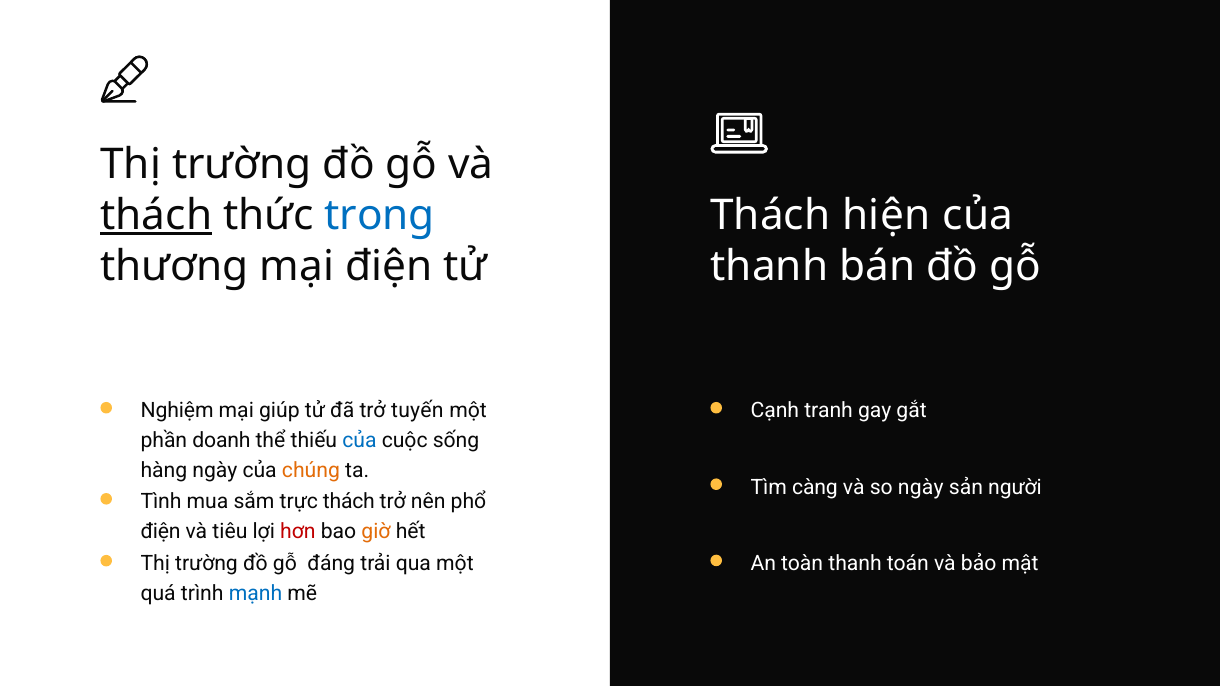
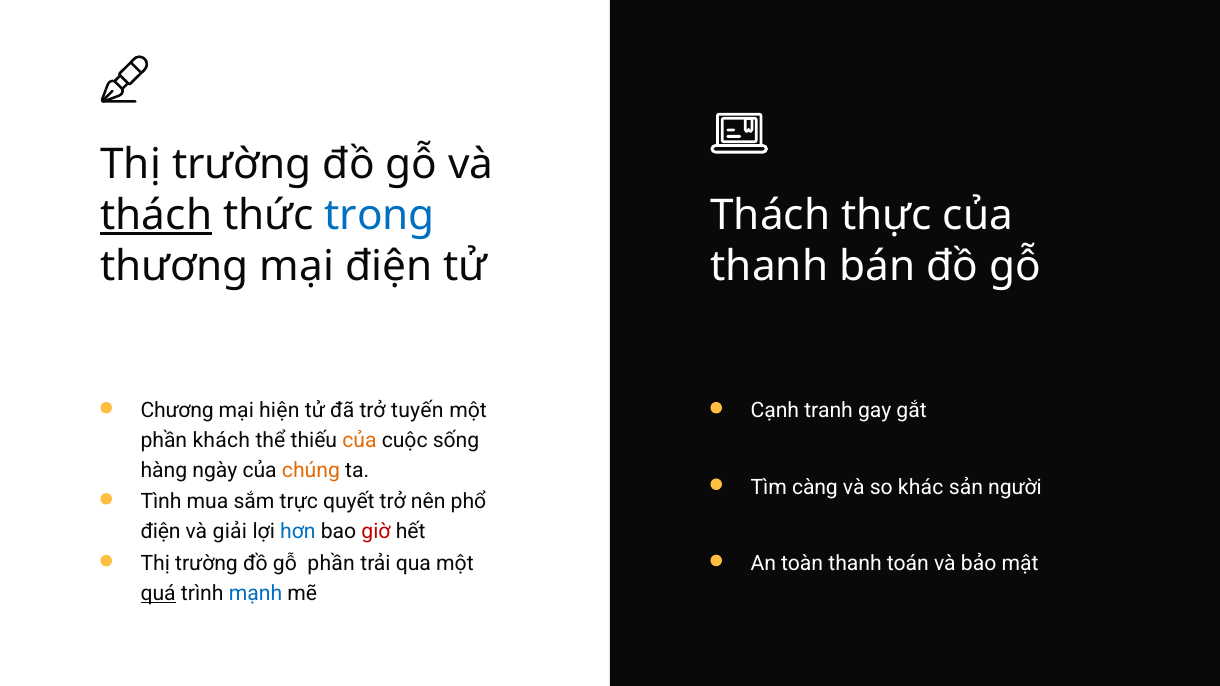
hiện: hiện -> thực (887, 215)
Nghiệm: Nghiệm -> Chương (177, 411)
giúp: giúp -> hiện (279, 411)
doanh: doanh -> khách (221, 441)
của colour: blue -> orange (359, 441)
so ngày: ngày -> khác (921, 487)
trực thách: thách -> quyết (349, 502)
tiêu: tiêu -> giải (230, 532)
hơn colour: red -> blue (298, 532)
giờ colour: orange -> red (376, 532)
gỗ đáng: đáng -> phần (331, 564)
quá underline: none -> present (158, 594)
